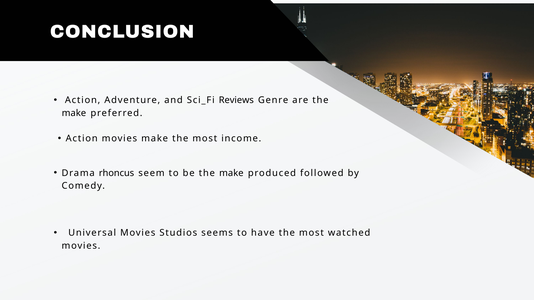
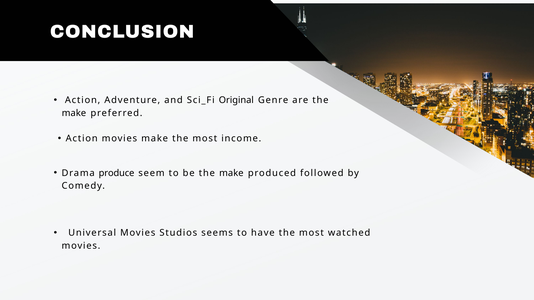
Reviews: Reviews -> Original (236, 100)
rhoncus: rhoncus -> produce (117, 173)
